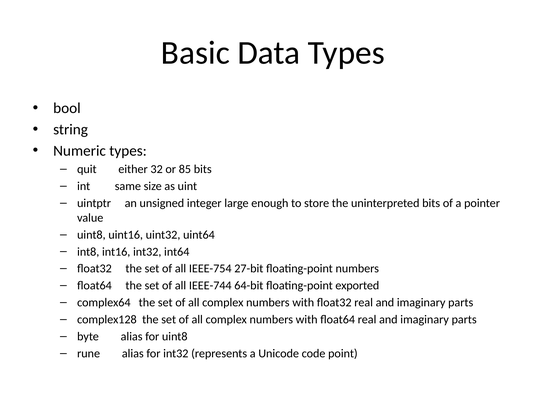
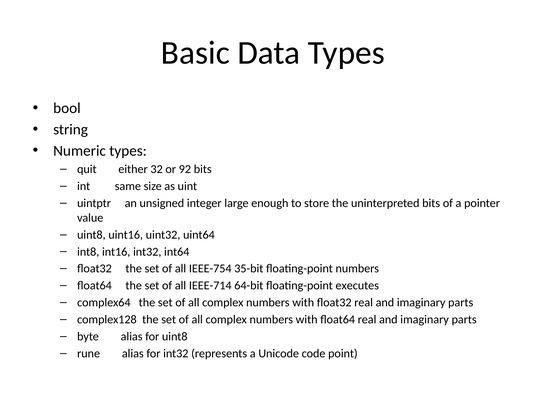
85: 85 -> 92 (185, 170)
27-bit: 27-bit -> 35-bit (249, 269)
IEEE-744: IEEE-744 -> IEEE-714 (210, 286)
exported: exported -> executes (357, 286)
